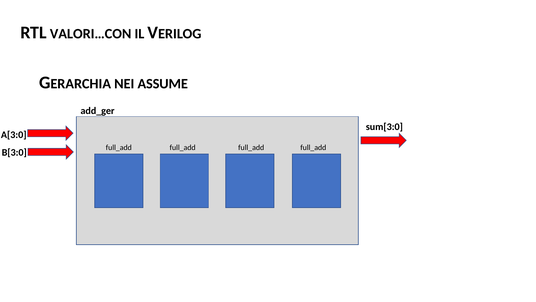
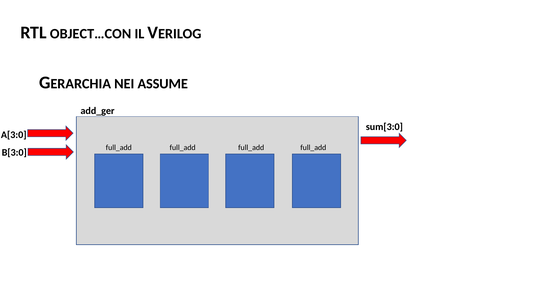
VALORI…CON: VALORI…CON -> OBJECT…CON (91, 34)
